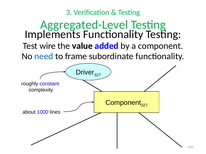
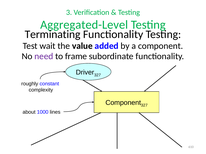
Implements: Implements -> Terminating (53, 34)
wire: wire -> wait (48, 46)
need colour: blue -> purple (44, 56)
